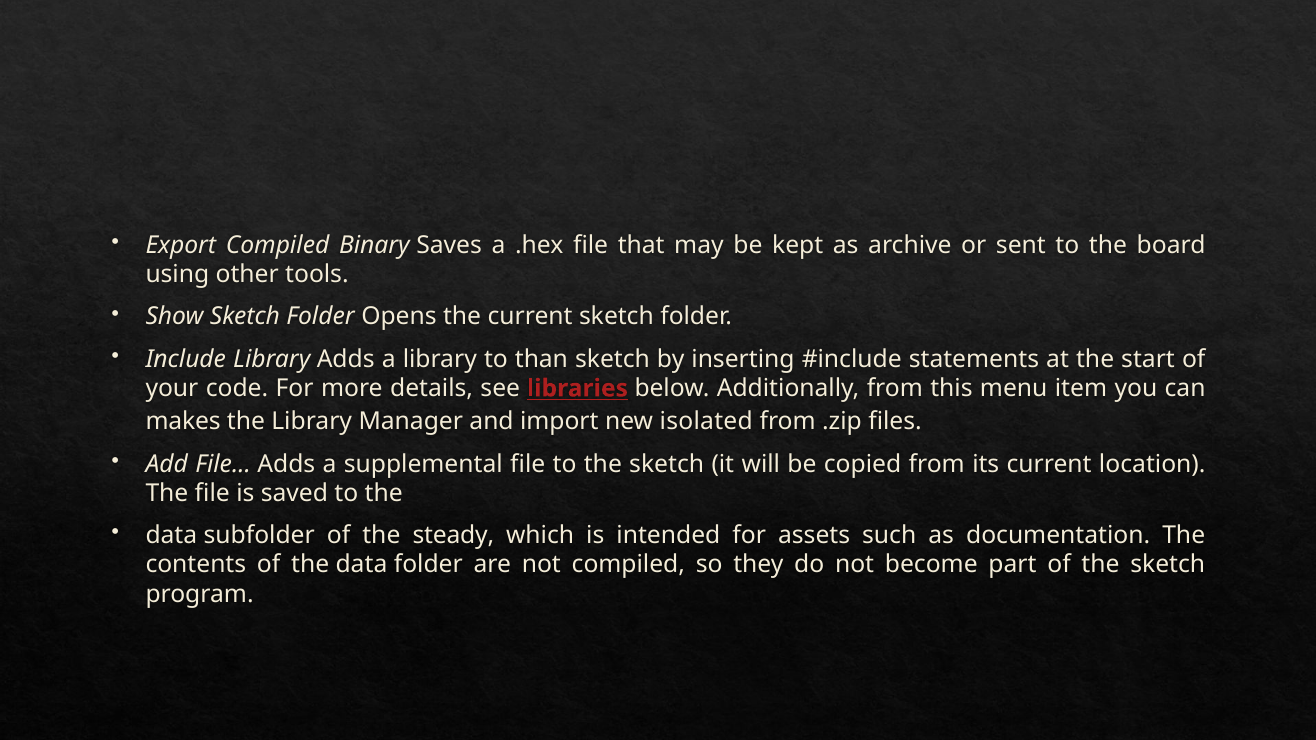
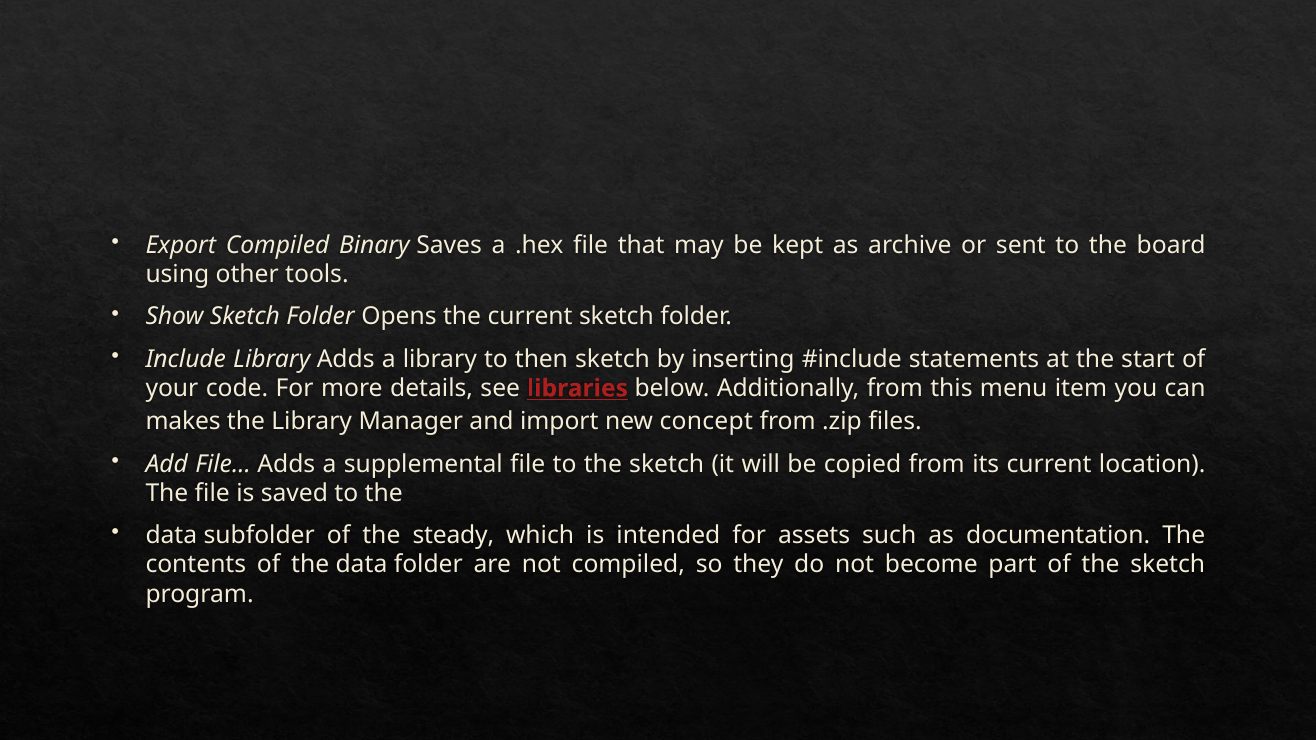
than: than -> then (541, 359)
isolated: isolated -> concept (706, 422)
